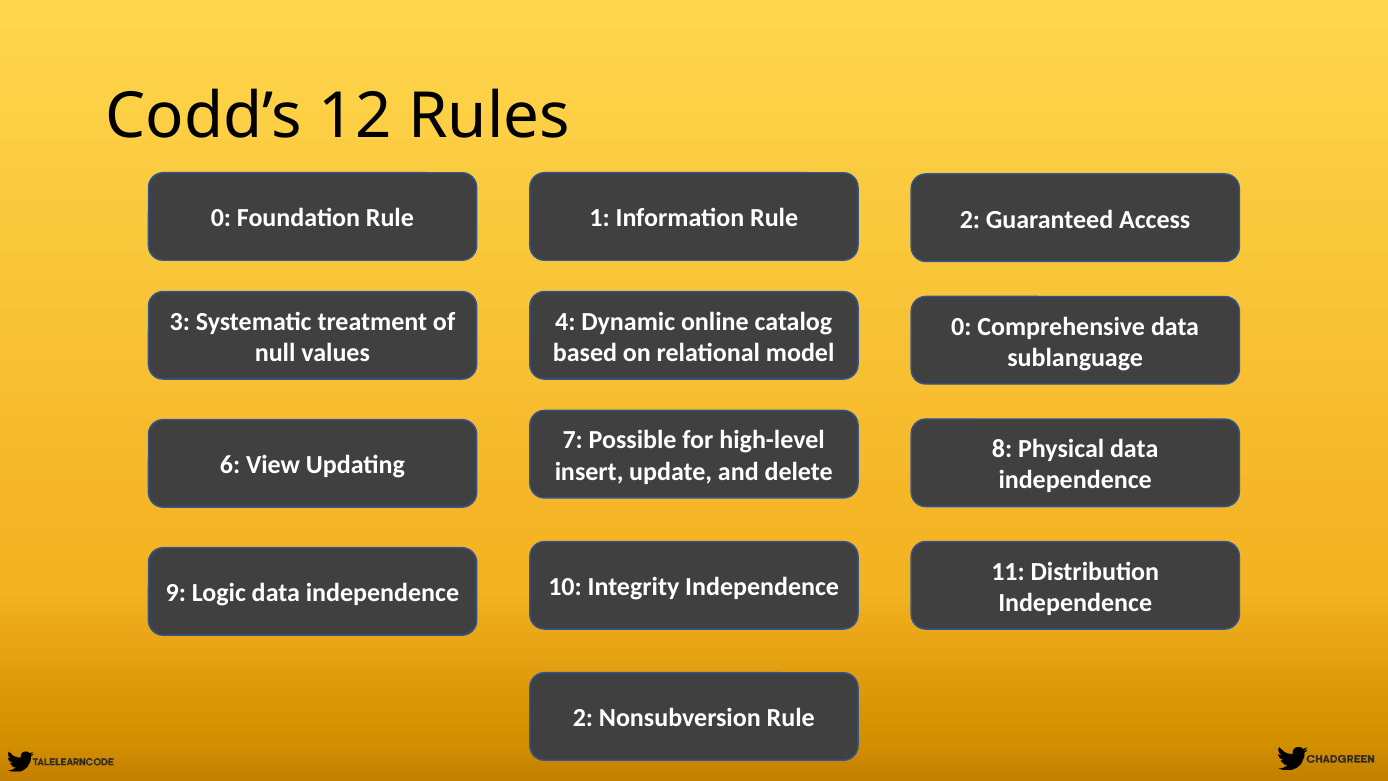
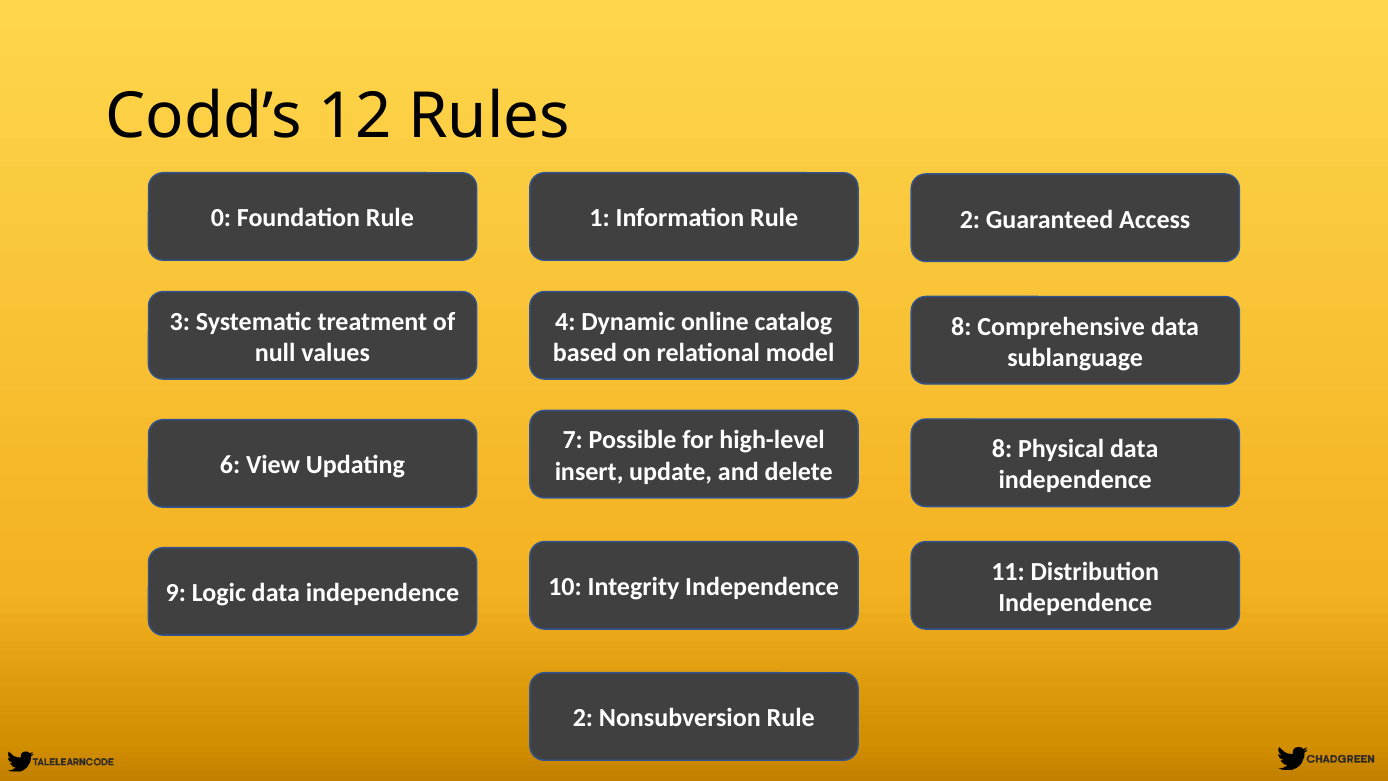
0: 0 -> 8 (961, 326)
